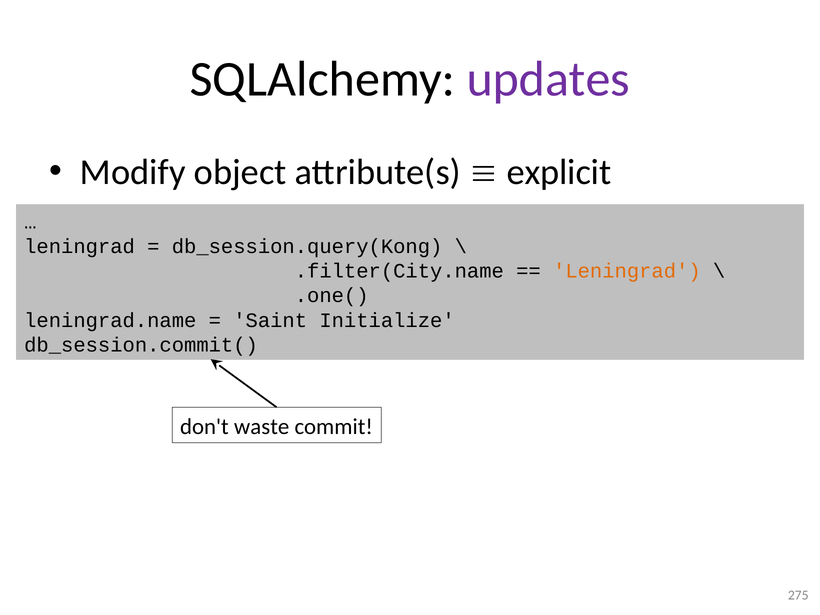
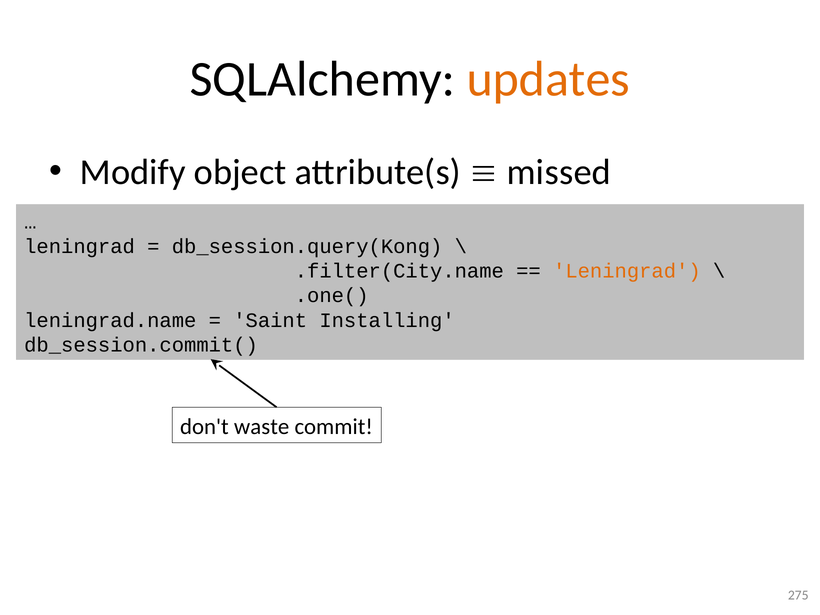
updates colour: purple -> orange (548, 79)
explicit: explicit -> missed (559, 172)
Initialize: Initialize -> Installing (387, 320)
